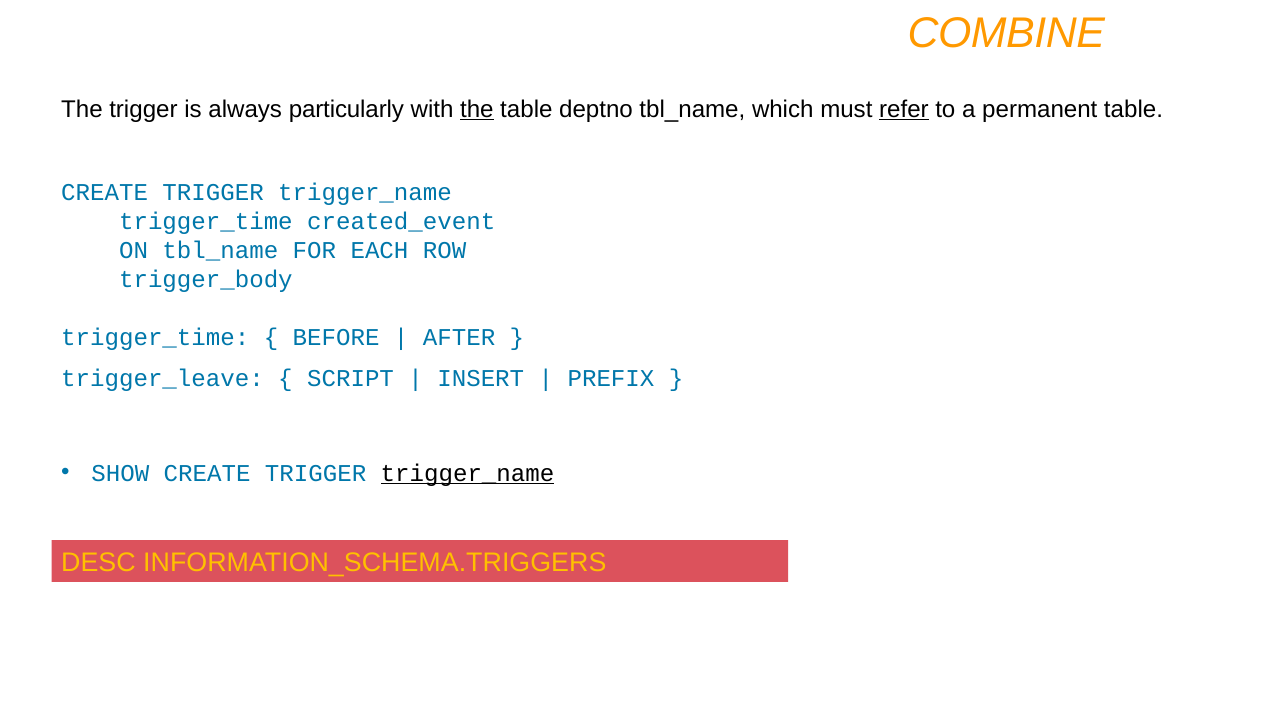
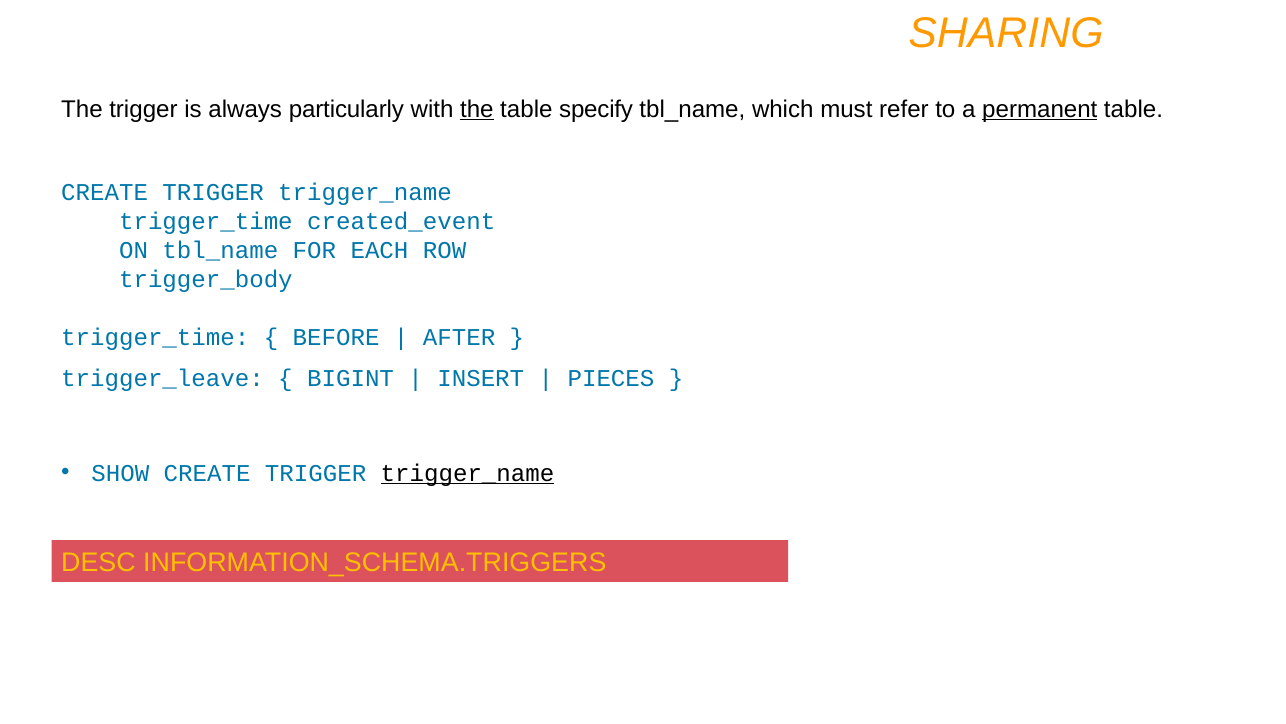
COMBINE: COMBINE -> SHARING (1006, 33)
deptno: deptno -> specify (596, 109)
refer underline: present -> none (904, 109)
permanent underline: none -> present (1040, 109)
SCRIPT: SCRIPT -> BIGINT (351, 379)
PREFIX: PREFIX -> PIECES (611, 379)
